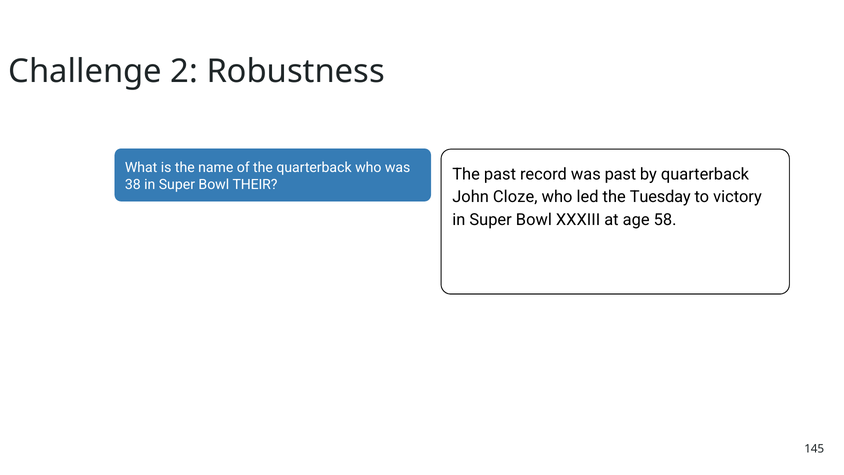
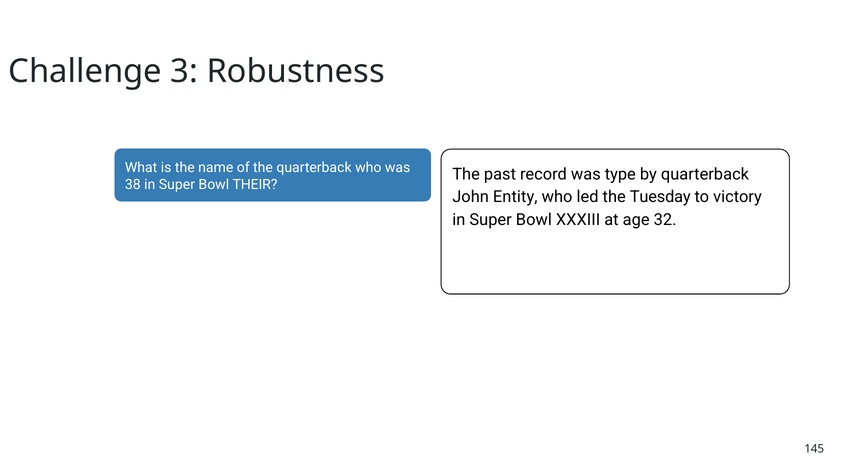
2: 2 -> 3 (184, 71)
was past: past -> type (620, 174)
Cloze: Cloze -> Entity (515, 197)
58: 58 -> 32 (665, 220)
